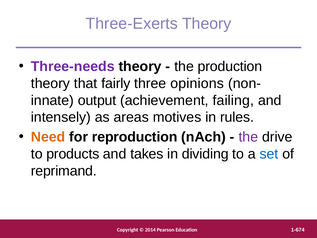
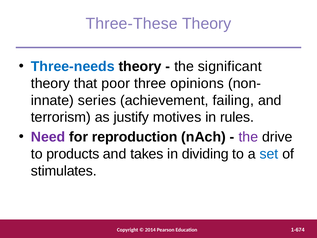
Three-Exerts: Three-Exerts -> Three-These (132, 24)
Three-needs colour: purple -> blue (73, 66)
production: production -> significant (230, 66)
fairly: fairly -> poor (116, 83)
output: output -> series (97, 100)
intensely: intensely -> terrorism (61, 117)
areas: areas -> justify (131, 117)
Need colour: orange -> purple (48, 137)
reprimand: reprimand -> stimulates (64, 171)
